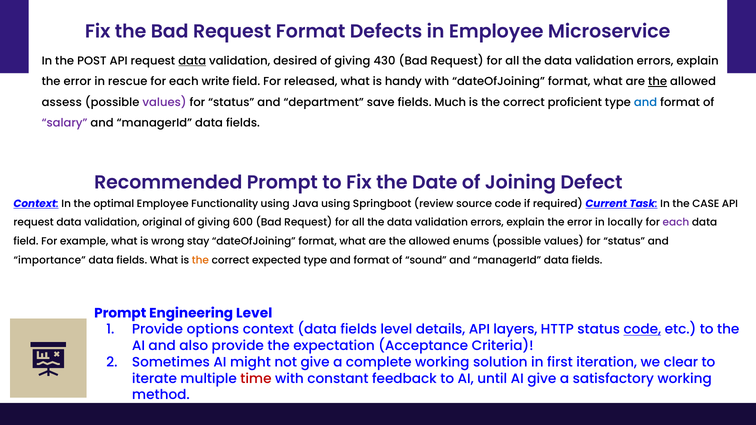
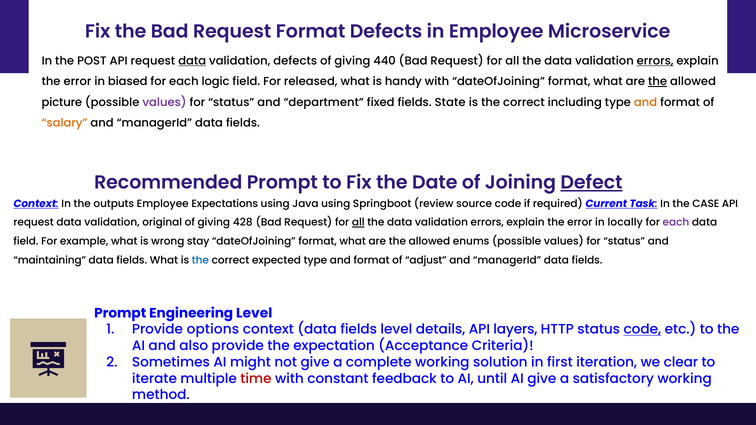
validation desired: desired -> defects (295, 61)
430: 430 -> 440 (385, 61)
errors underline: none -> present (655, 61)
rescue: rescue -> biased (128, 82)
write: write -> logic (216, 82)
assess: assess -> picture (62, 102)
save: save -> fixed (381, 102)
Much: Much -> State (450, 102)
proficient: proficient -> including (575, 102)
and colour: blue -> orange (646, 102)
salary colour: purple -> orange (65, 123)
Defect underline: none -> present (591, 183)
optimal: optimal -> outputs (114, 204)
Functionality: Functionality -> Expectations (225, 204)
600: 600 -> 428 (243, 223)
all underline: none -> present (358, 223)
importance: importance -> maintaining (50, 261)
the colour: orange -> blue (200, 261)
sound: sound -> adjust (426, 261)
